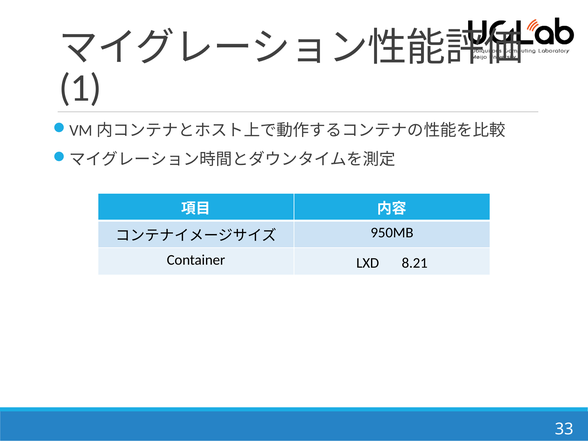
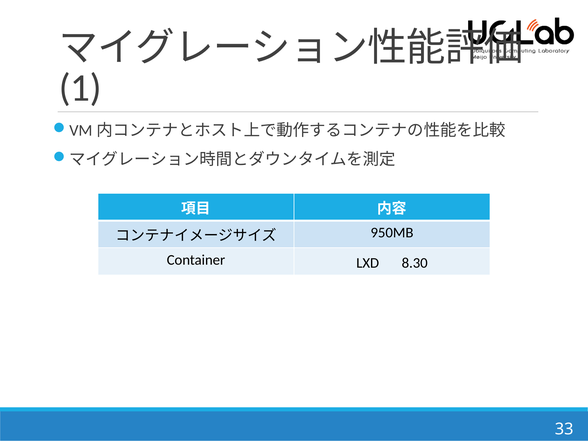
8.21: 8.21 -> 8.30 (415, 263)
